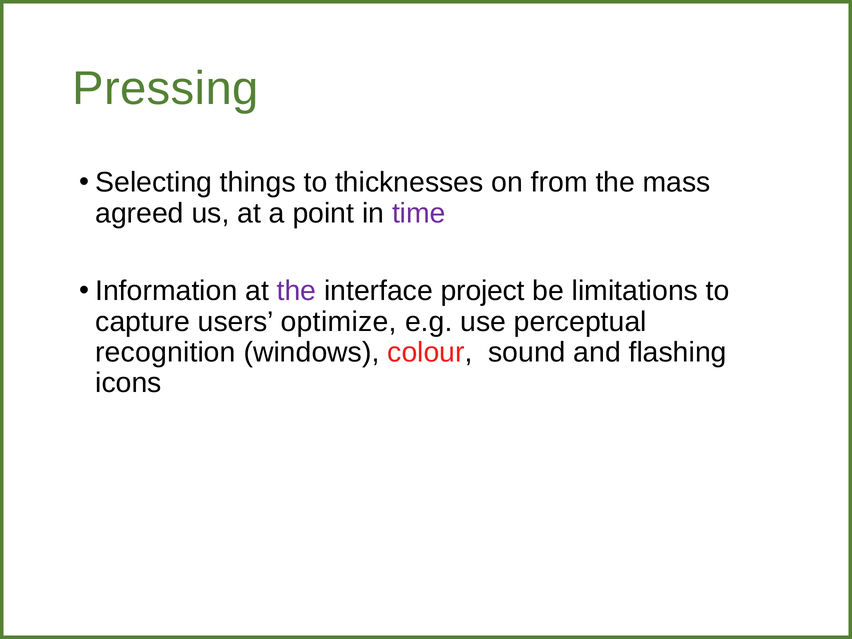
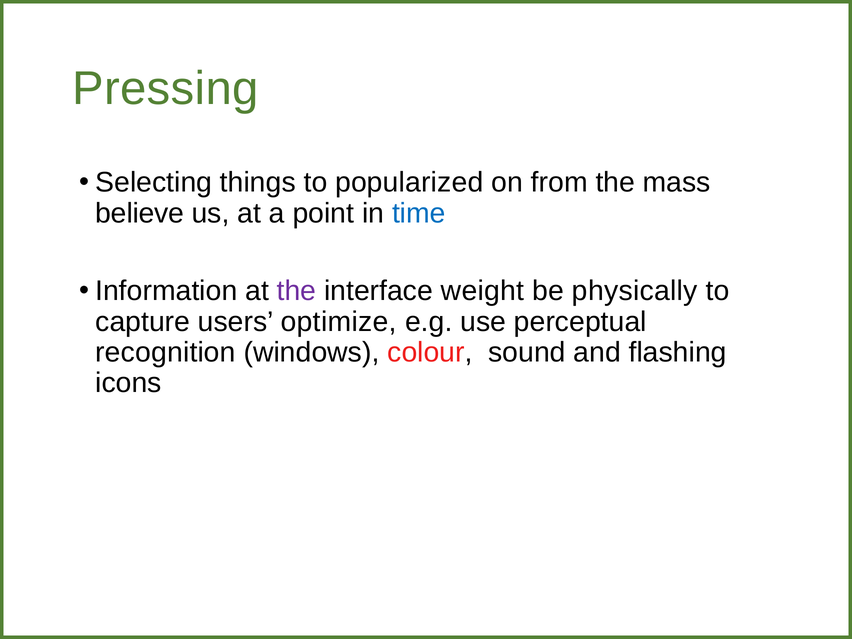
thicknesses: thicknesses -> popularized (409, 183)
agreed: agreed -> believe (140, 213)
time colour: purple -> blue (419, 213)
project: project -> weight (483, 291)
limitations: limitations -> physically (635, 291)
